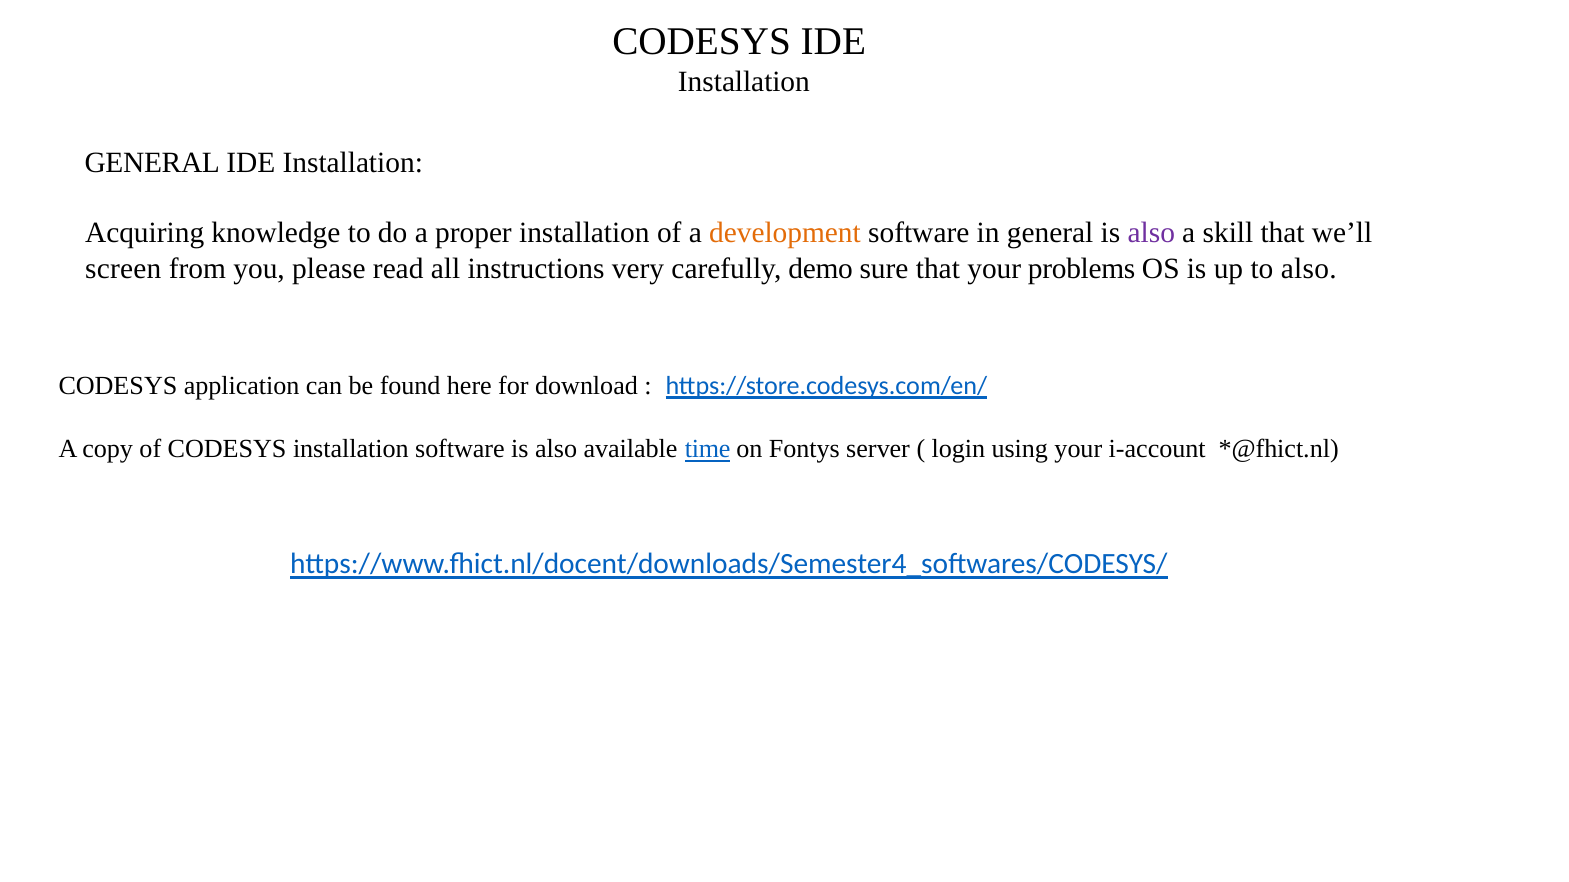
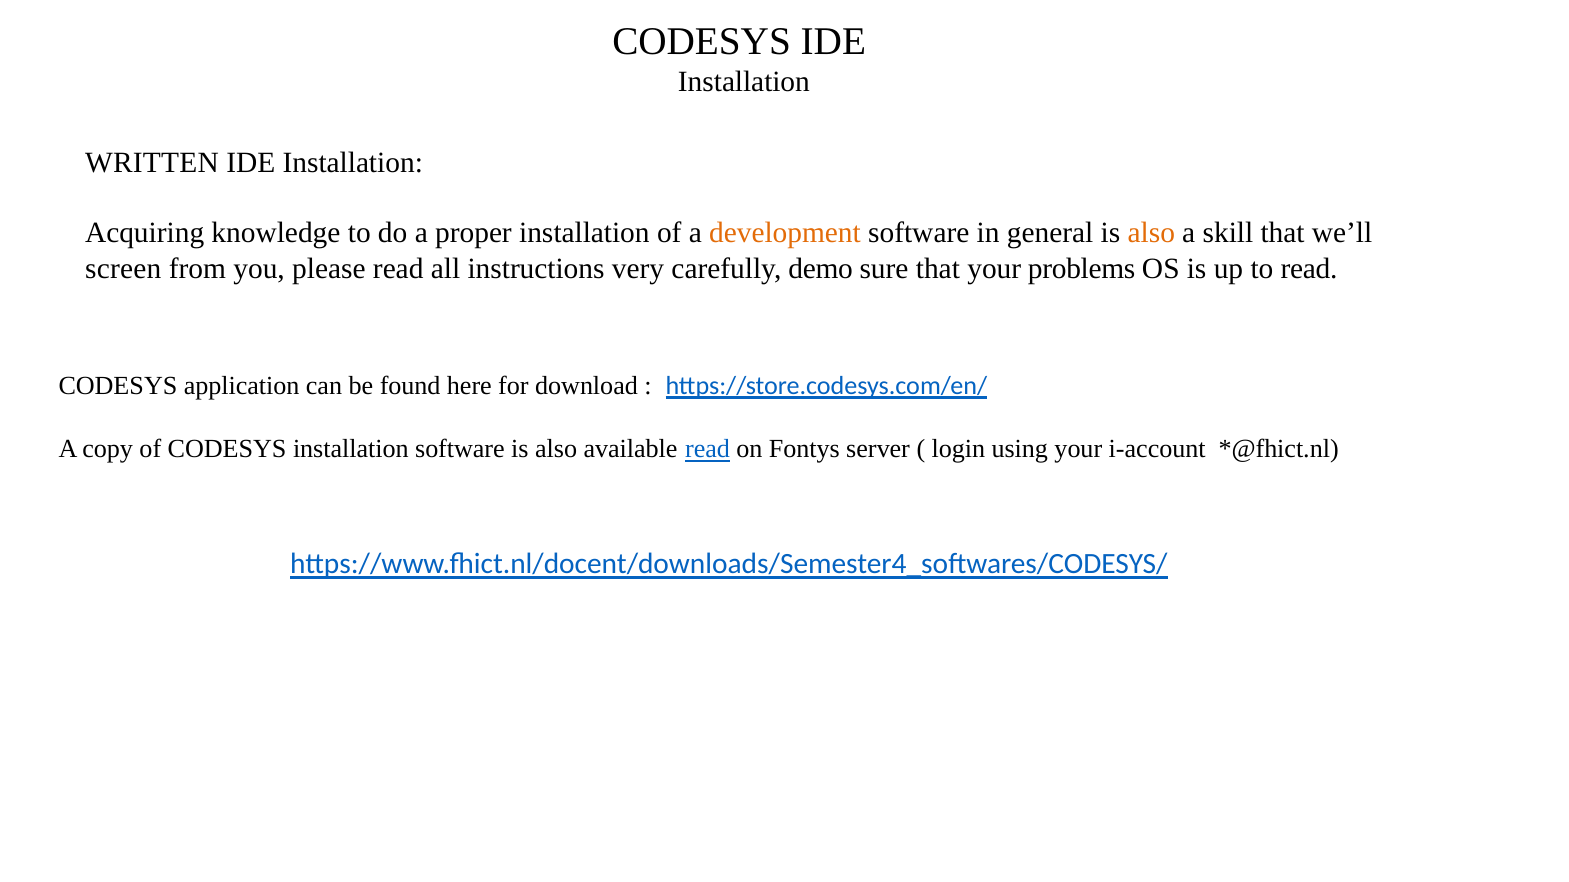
GENERAL: GENERAL -> WRITTEN (152, 163)
also colour: purple -> orange (1151, 233)
to also: also -> read (1309, 269)
available time: time -> read (708, 449)
